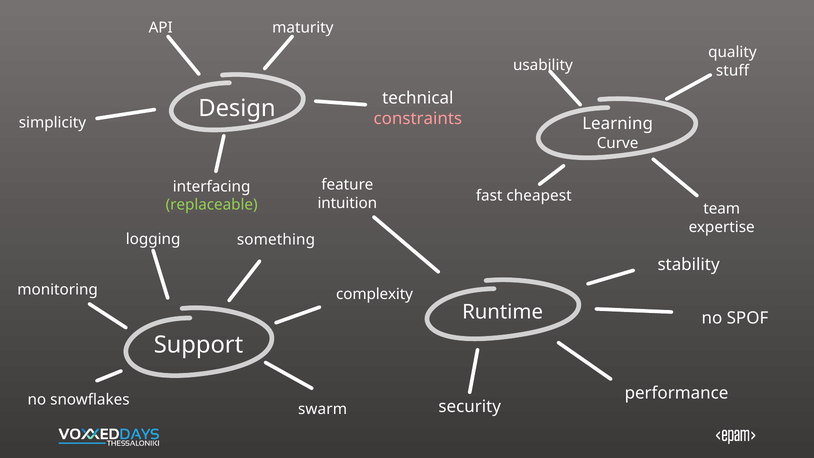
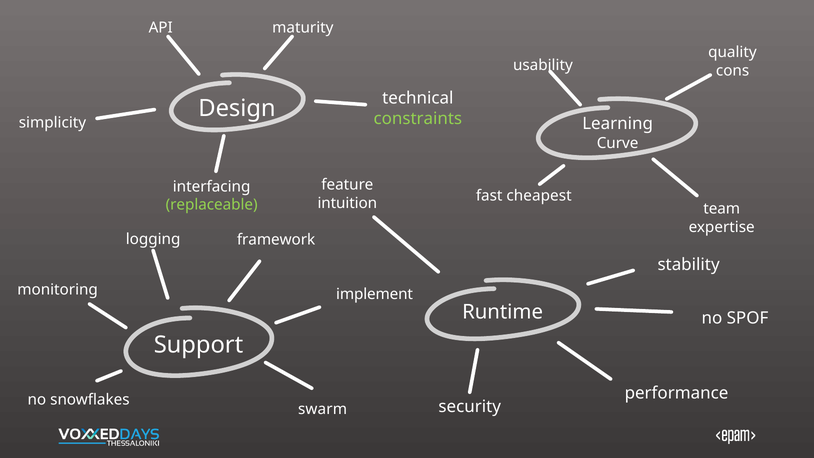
stuff: stuff -> cons (733, 71)
constraints colour: pink -> light green (418, 119)
something: something -> framework (276, 240)
complexity: complexity -> implement (375, 294)
